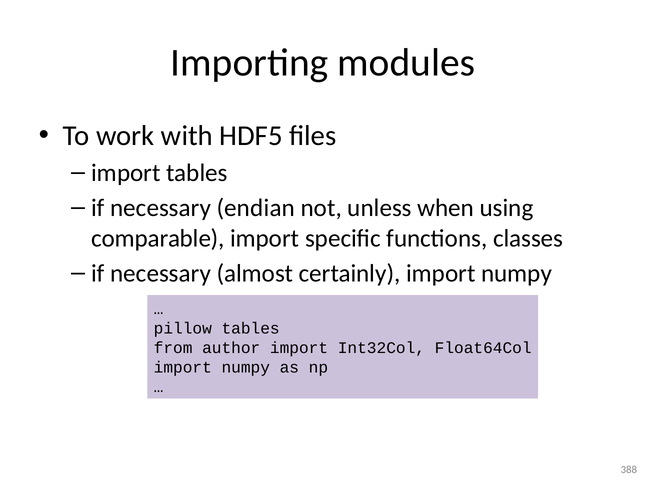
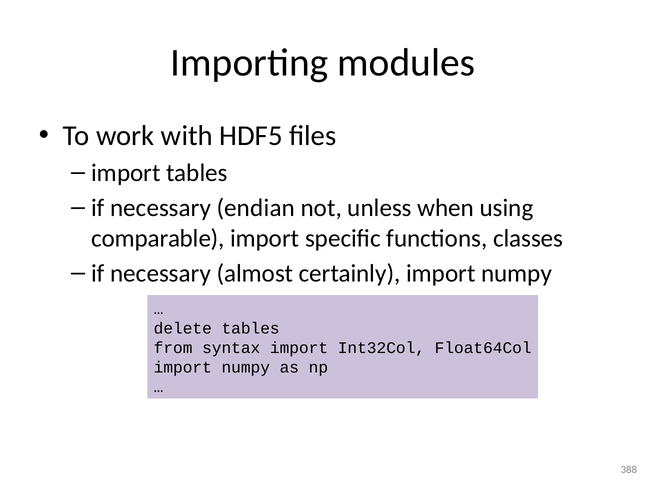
pillow: pillow -> delete (183, 328)
author: author -> syntax (231, 348)
